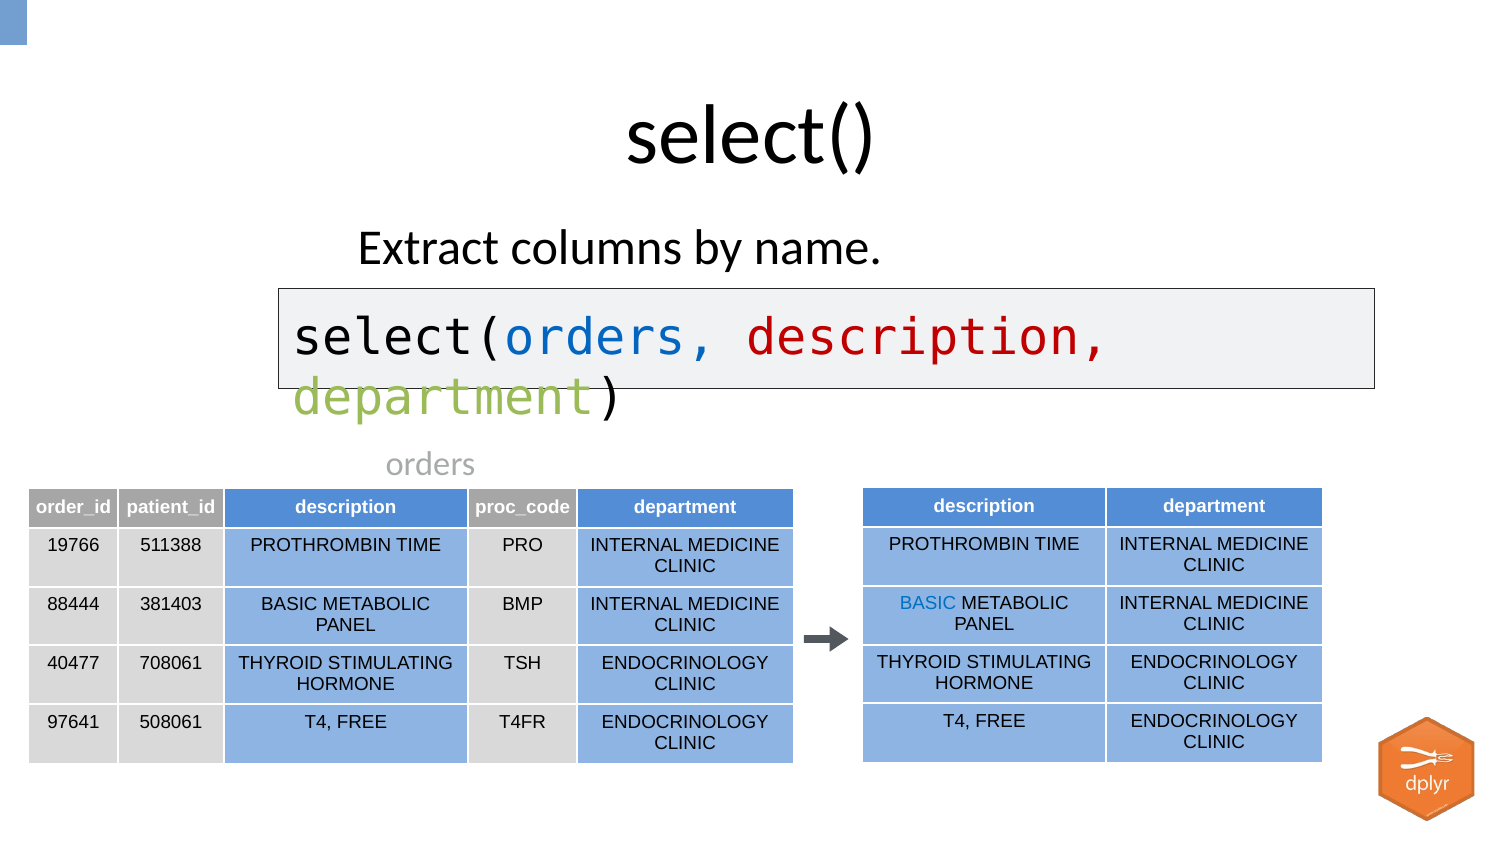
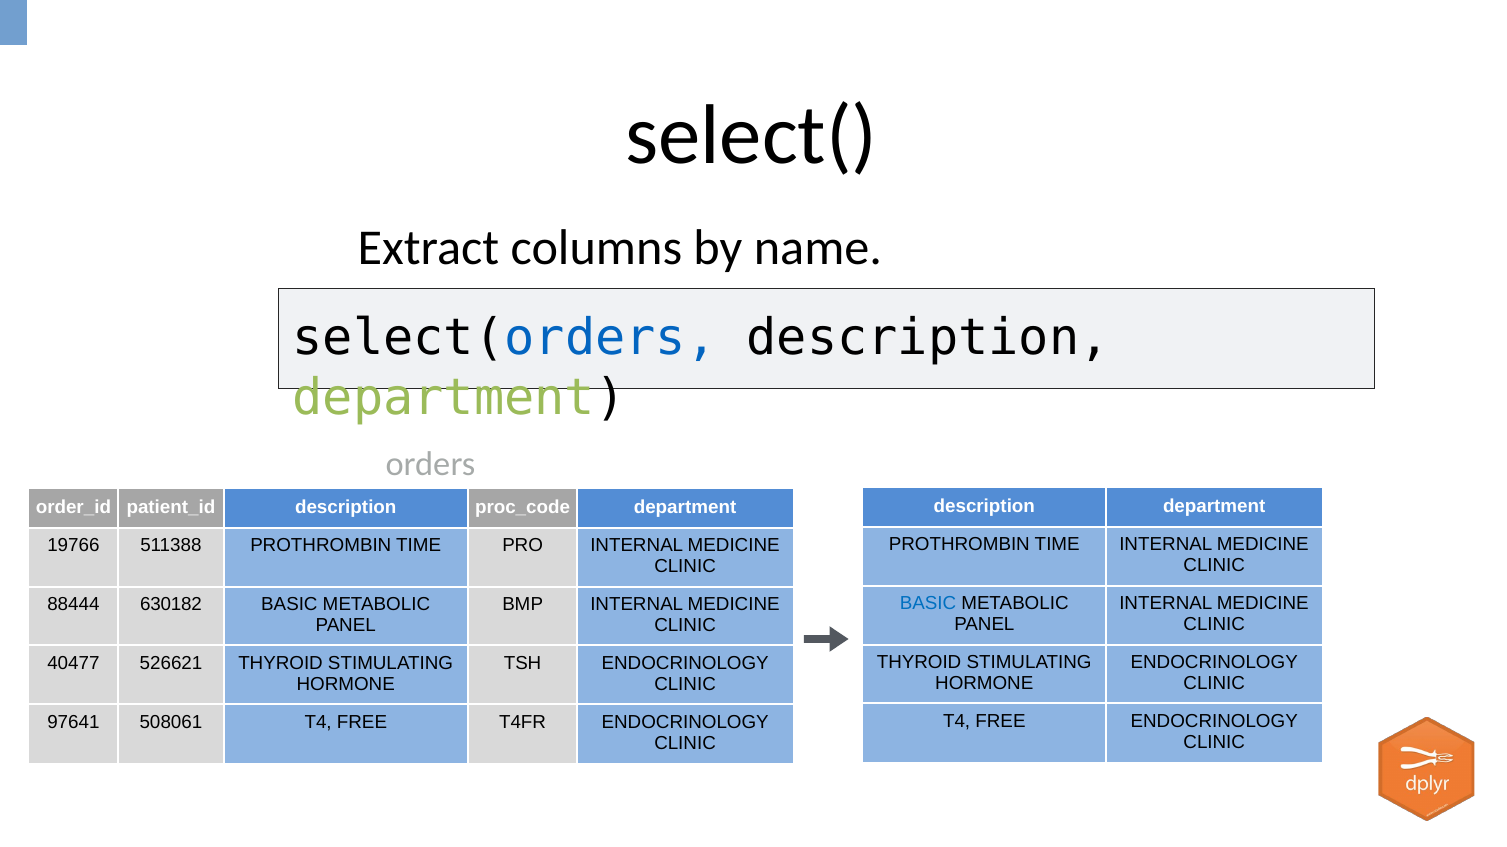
description colour: red -> black (928, 338)
381403: 381403 -> 630182 (171, 605)
708061: 708061 -> 526621 (171, 664)
